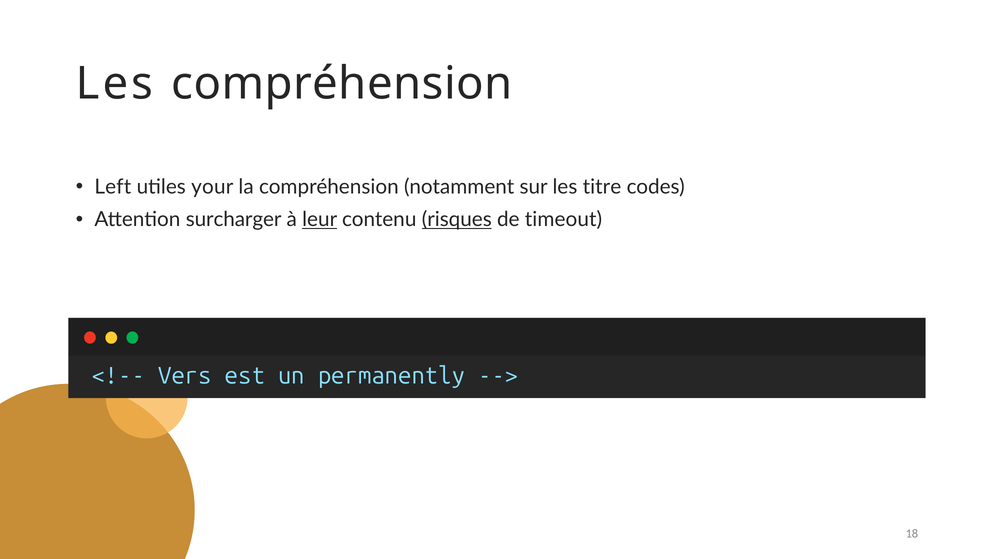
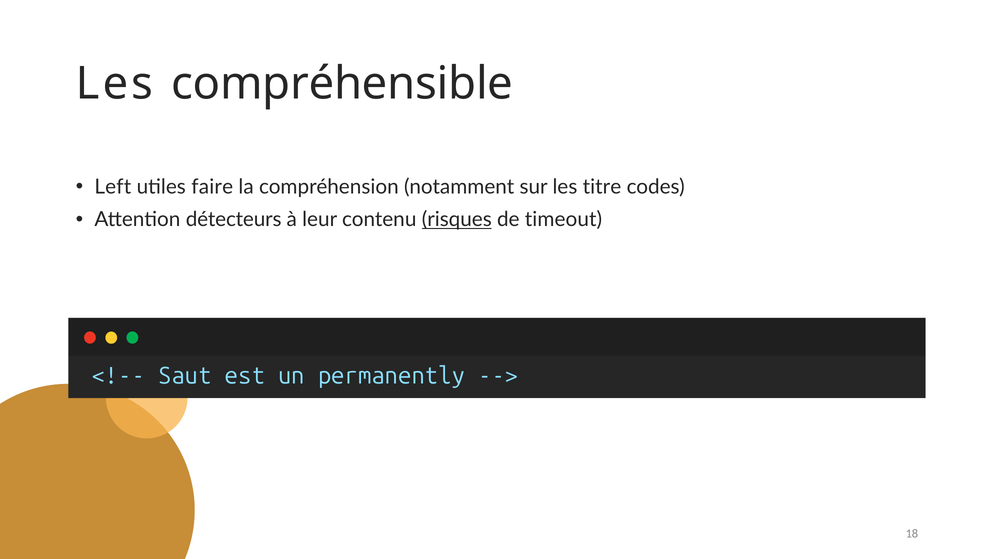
Les compréhension: compréhension -> compréhensible (342, 83)
your: your -> faire (212, 187)
surcharger: surcharger -> détecteurs (234, 220)
leur underline: present -> none (320, 220)
Vers: Vers -> Saut (185, 376)
